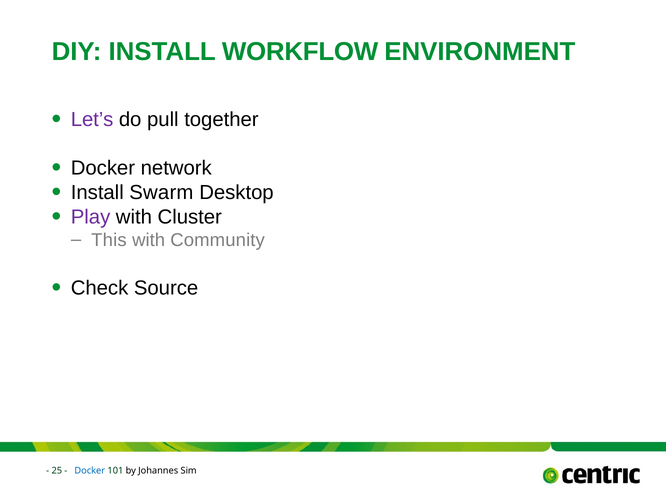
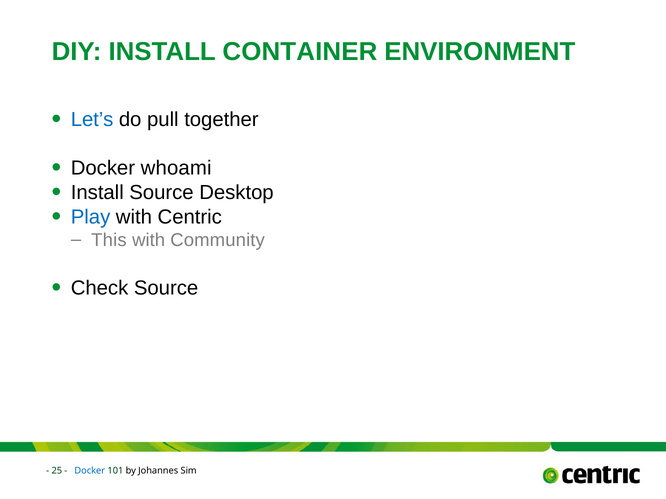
WORKFLOW: WORKFLOW -> CONTAINER (300, 52)
Let’s colour: purple -> blue (92, 120)
network: network -> whoami (176, 168)
Install Swarm: Swarm -> Source (162, 193)
Play colour: purple -> blue (91, 217)
Cluster: Cluster -> Centric (190, 217)
